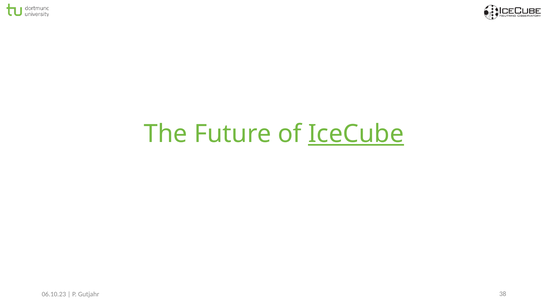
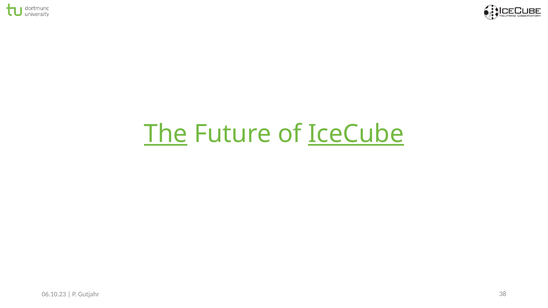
The underline: none -> present (166, 134)
